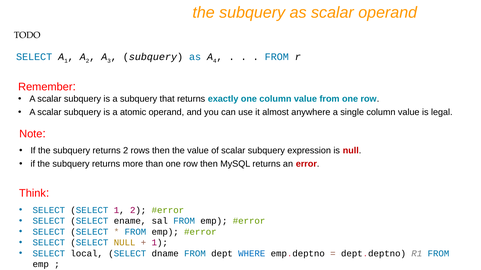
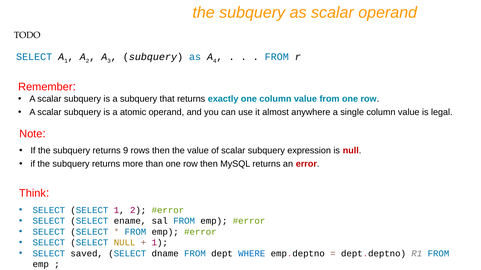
returns 2: 2 -> 9 (126, 151)
local: local -> saved (87, 254)
